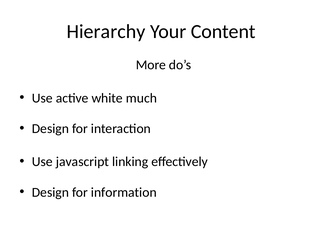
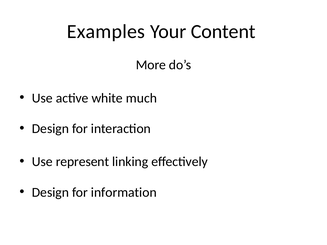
Hierarchy: Hierarchy -> Examples (106, 32)
javascript: javascript -> represent (82, 162)
